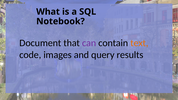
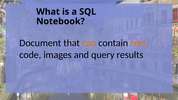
can colour: purple -> orange (89, 43)
